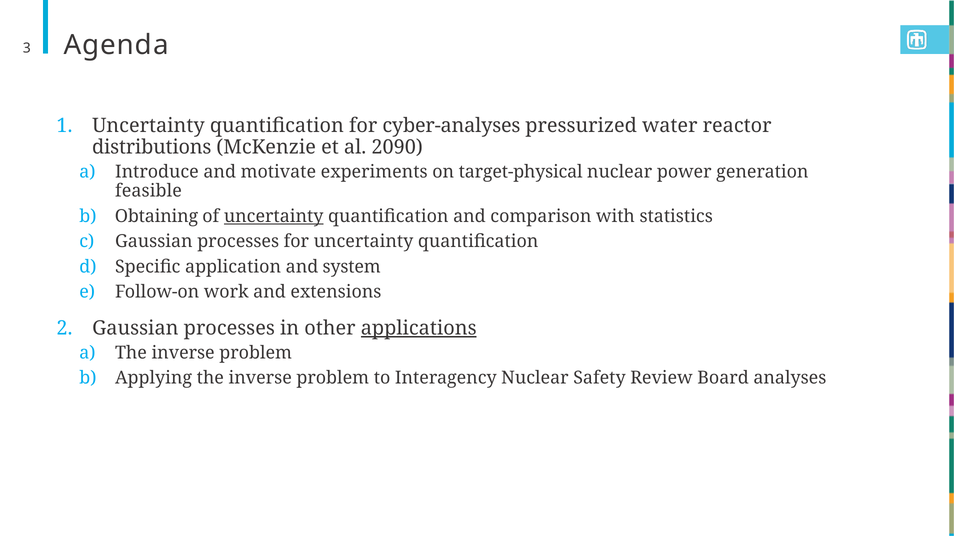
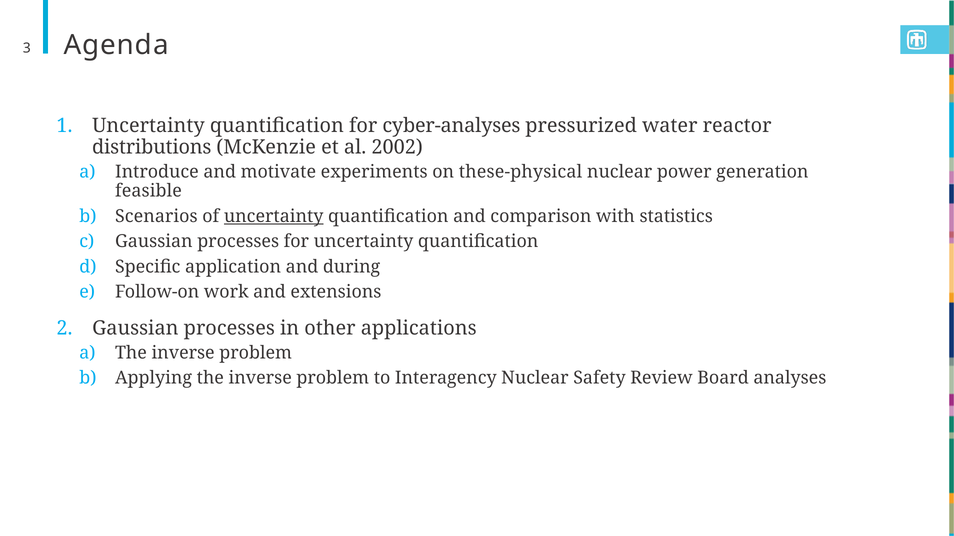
2090: 2090 -> 2002 (397, 147)
target-physical: target-physical -> these-physical (520, 172)
Obtaining: Obtaining -> Scenarios (156, 217)
system: system -> during (352, 267)
applications underline: present -> none (419, 329)
